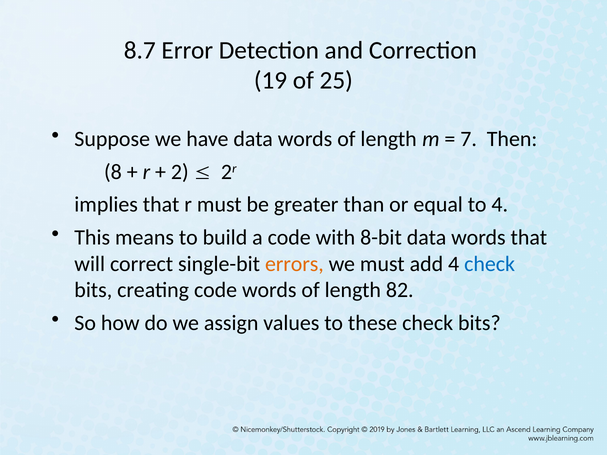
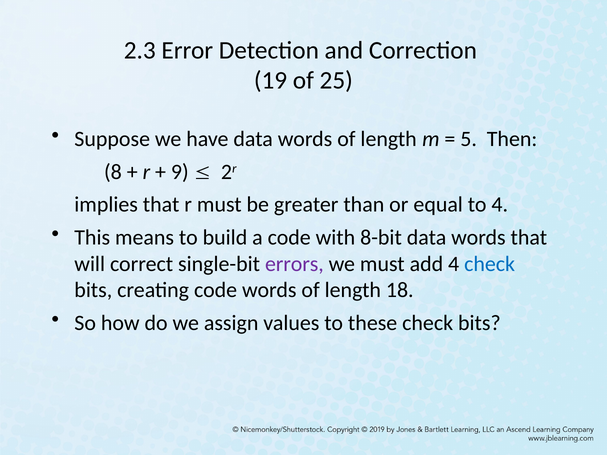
8.7: 8.7 -> 2.3 (140, 50)
7: 7 -> 5 (469, 139)
2: 2 -> 9 (180, 172)
errors colour: orange -> purple (294, 264)
82: 82 -> 18 (400, 290)
